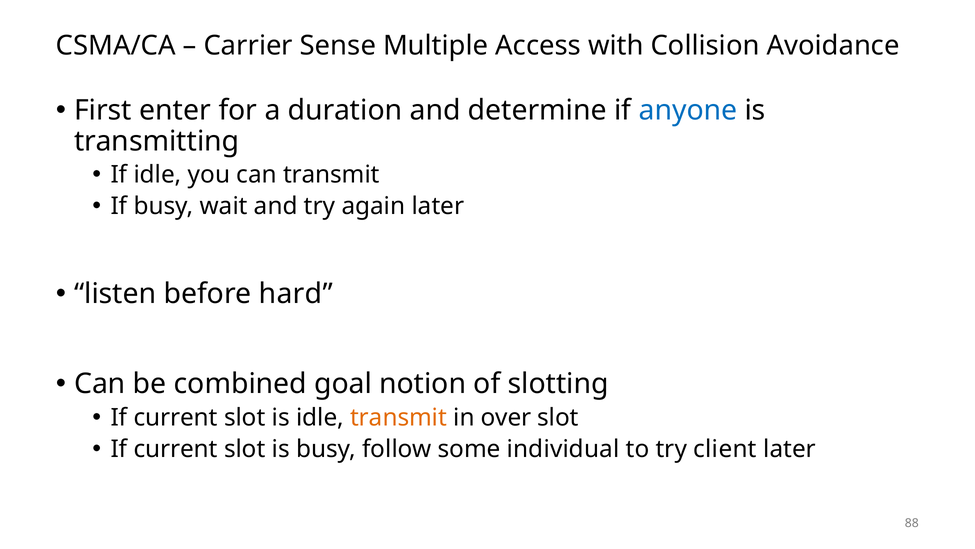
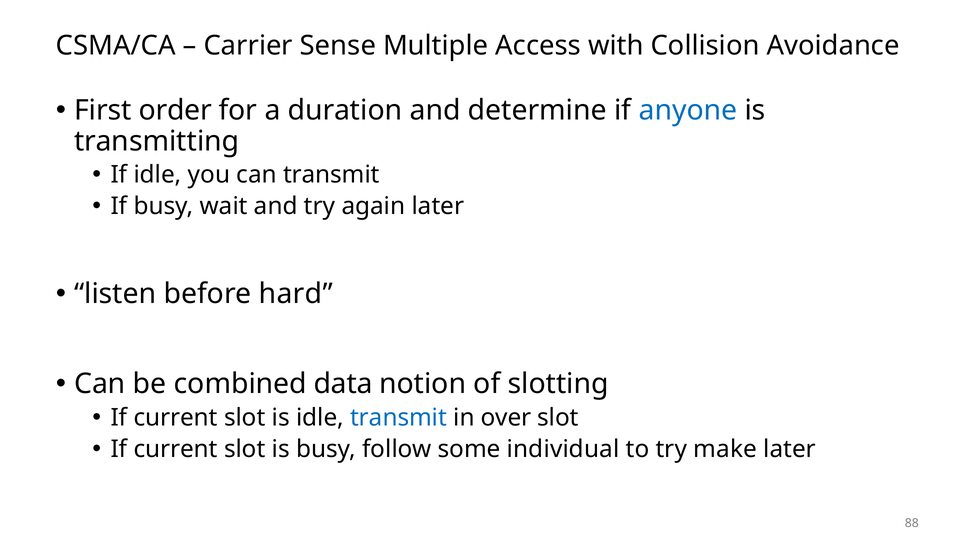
enter: enter -> order (175, 110)
goal: goal -> data (343, 383)
transmit colour: orange -> blue (399, 417)
client: client -> make (725, 448)
